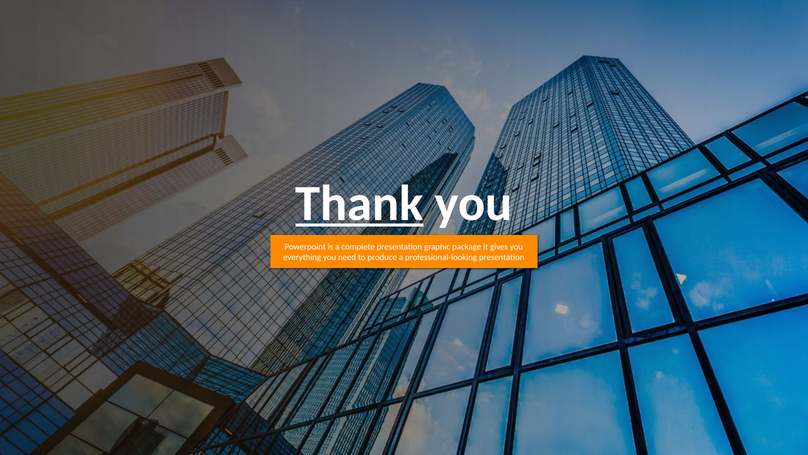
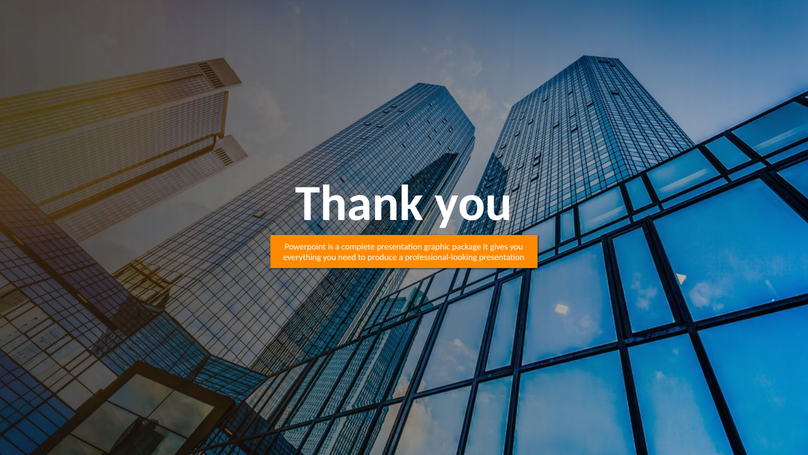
Thank underline: present -> none (359, 203)
